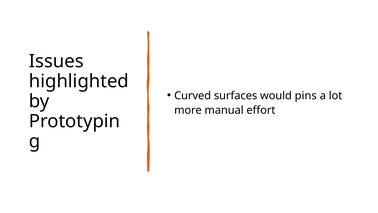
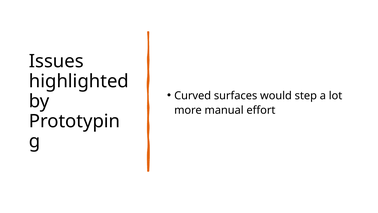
pins: pins -> step (306, 95)
